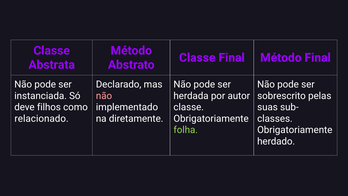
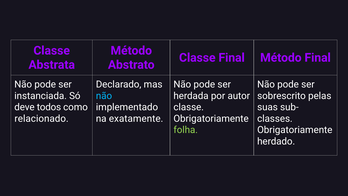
não colour: pink -> light blue (104, 96)
filhos: filhos -> todos (49, 107)
diretamente: diretamente -> exatamente (136, 118)
